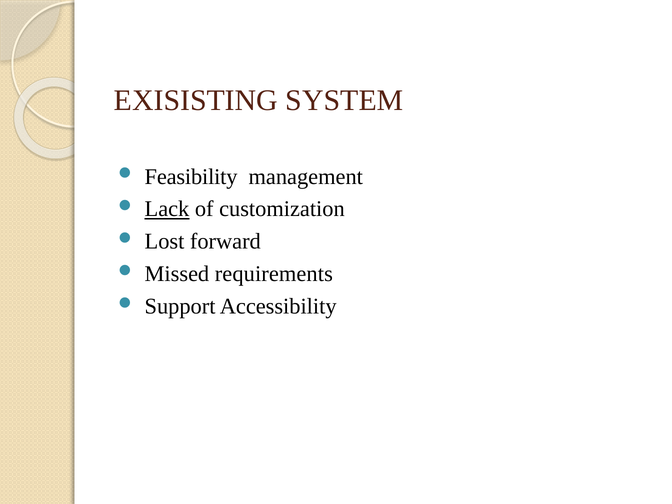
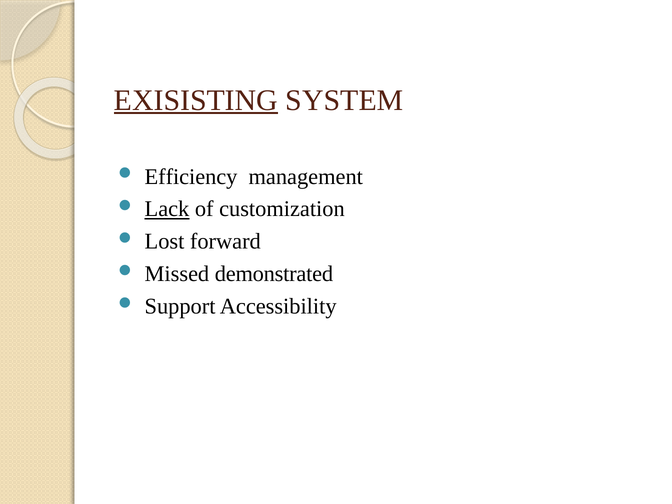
EXISISTING underline: none -> present (196, 100)
Feasibility: Feasibility -> Efficiency (191, 177)
requirements: requirements -> demonstrated (274, 274)
